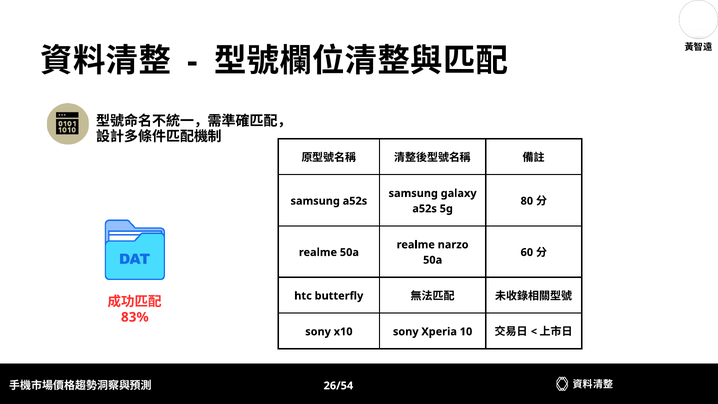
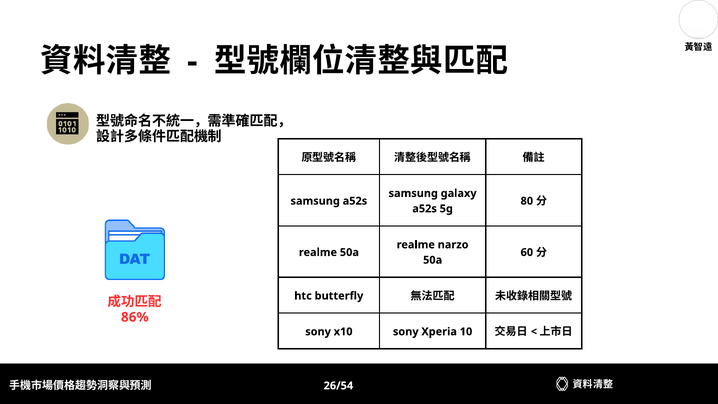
83%: 83% -> 86% (135, 317)
